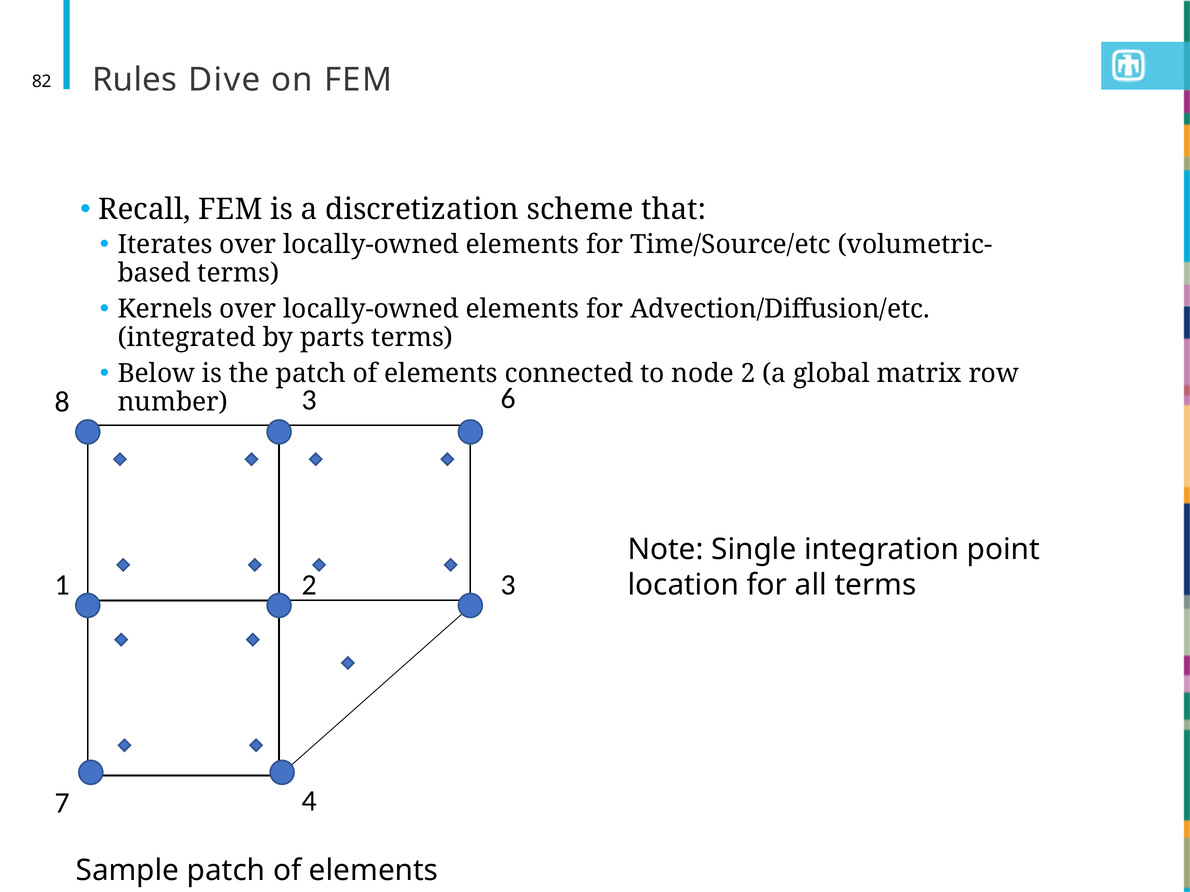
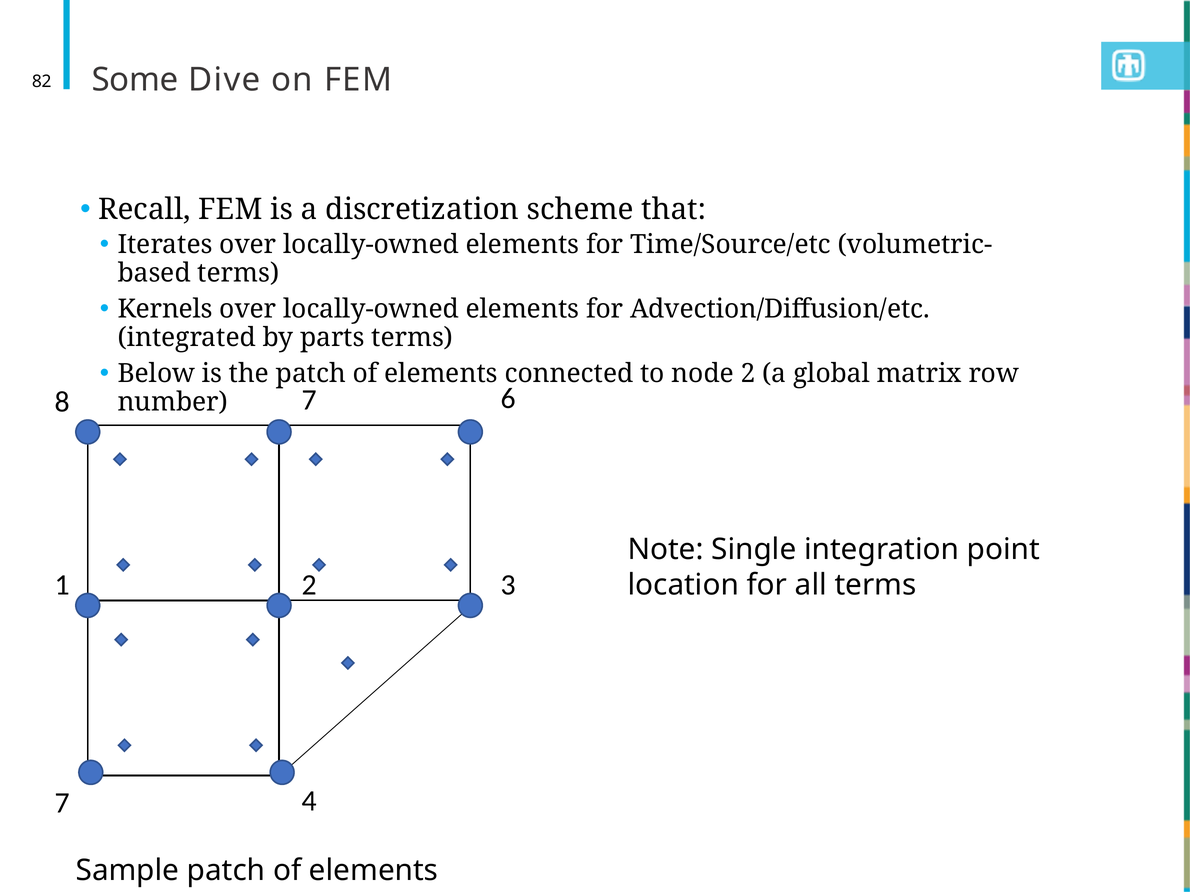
Rules: Rules -> Some (135, 80)
8 3: 3 -> 7 (310, 400)
